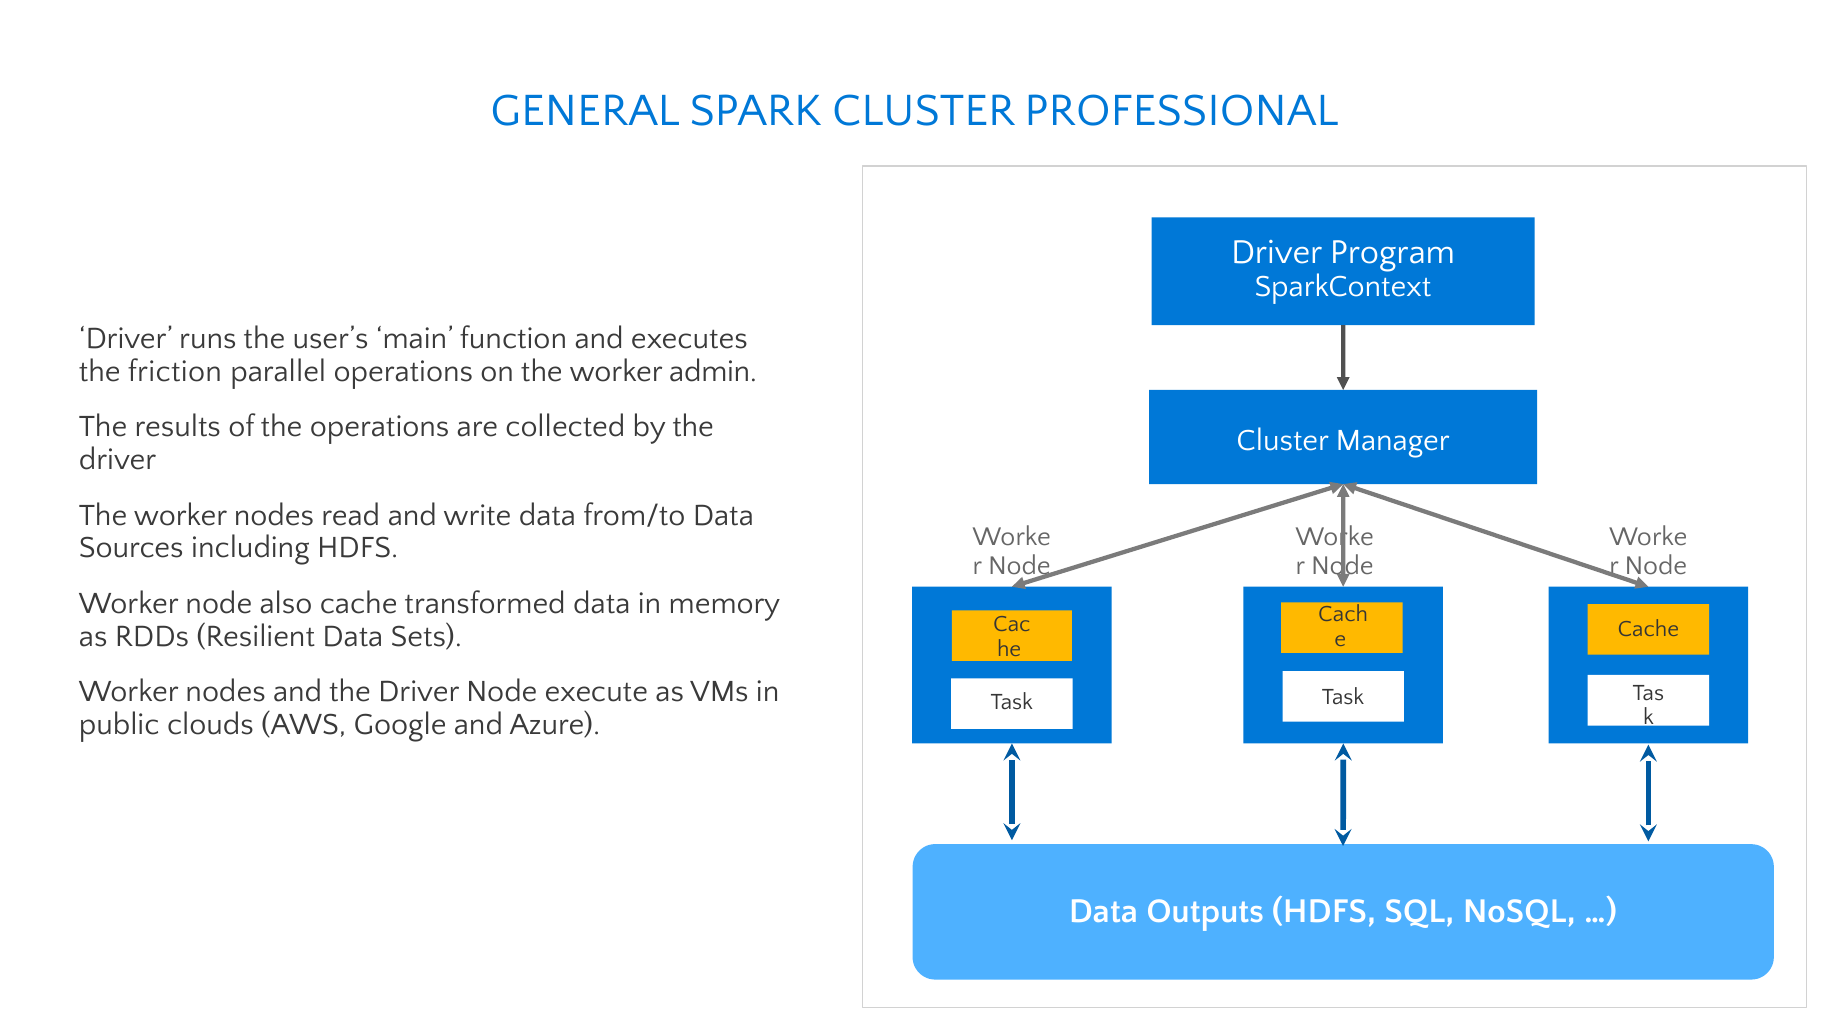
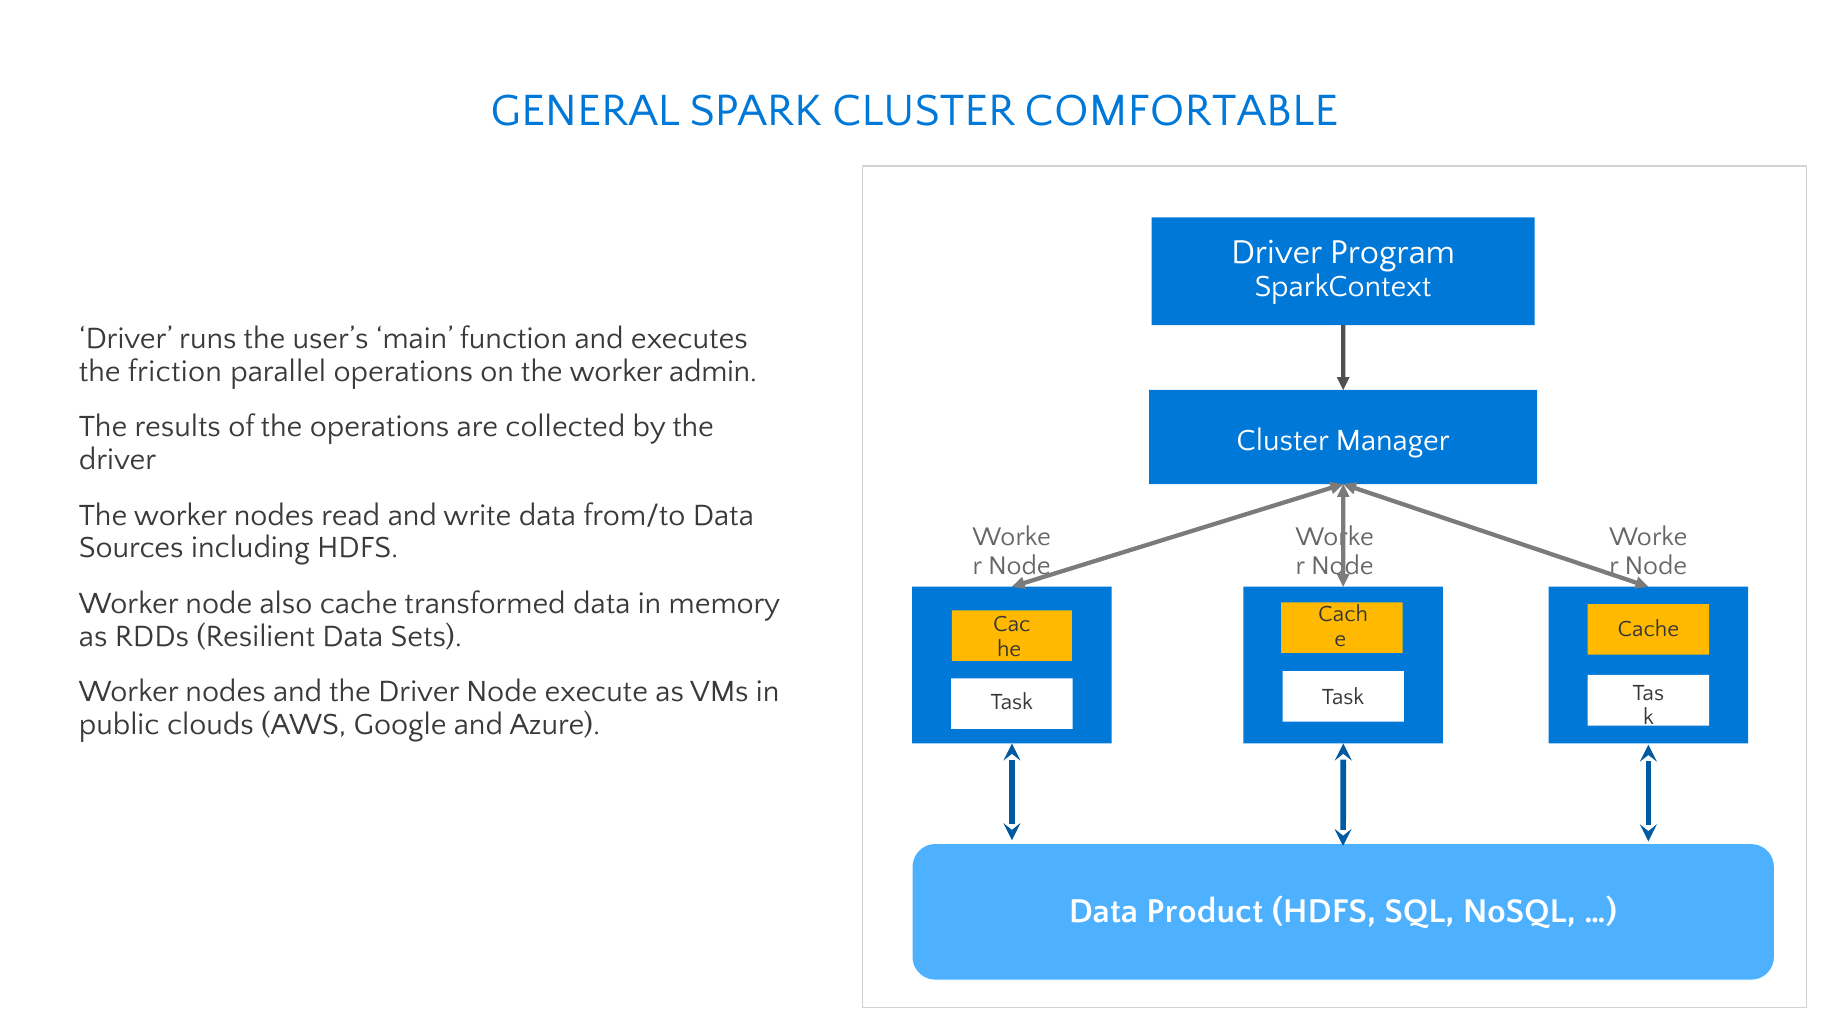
PROFESSIONAL: PROFESSIONAL -> COMFORTABLE (1181, 111)
Outputs: Outputs -> Product (1205, 911)
